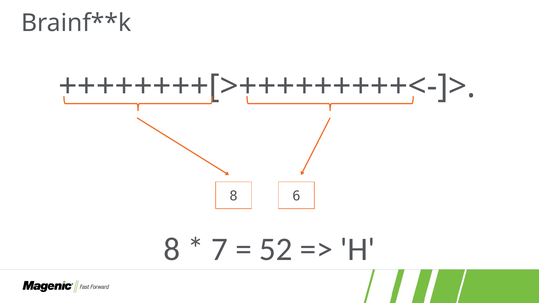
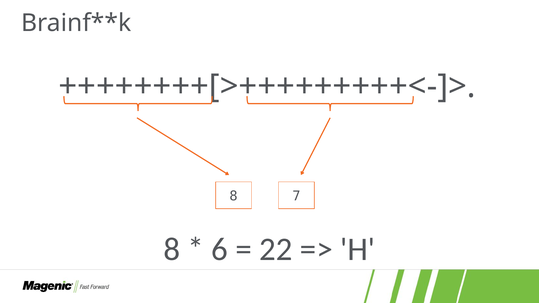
6: 6 -> 7 (296, 196)
7: 7 -> 6 (220, 249)
52: 52 -> 22 (276, 249)
